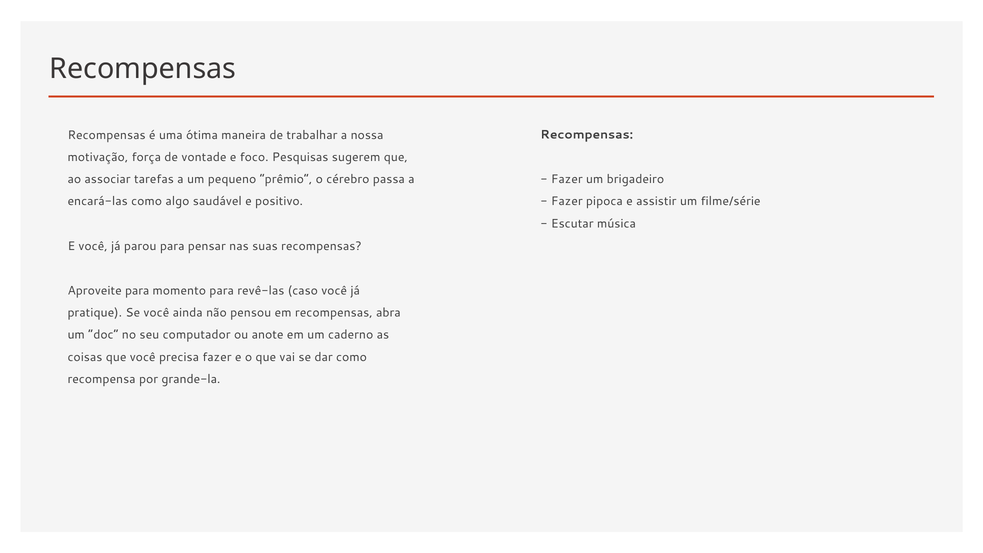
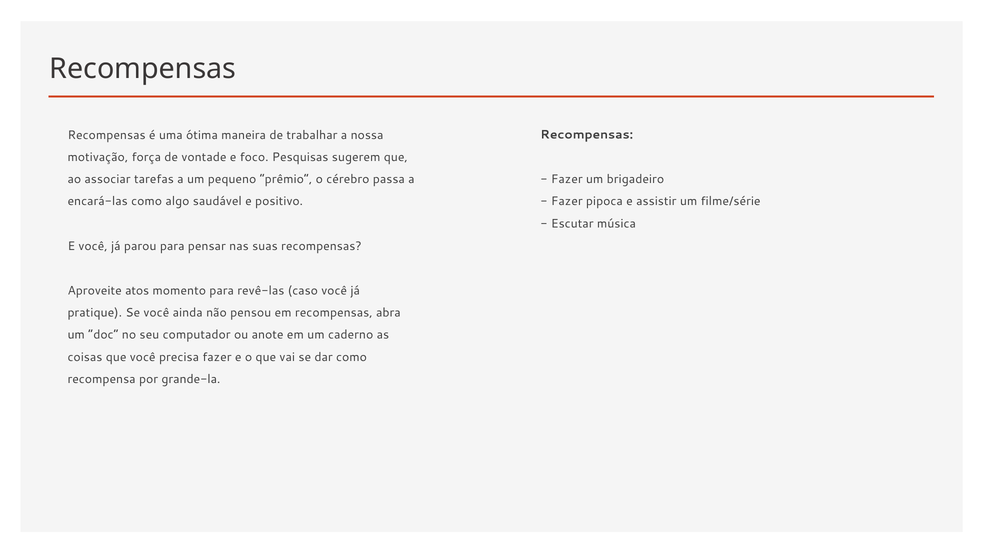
Aproveite para: para -> atos (137, 291)
